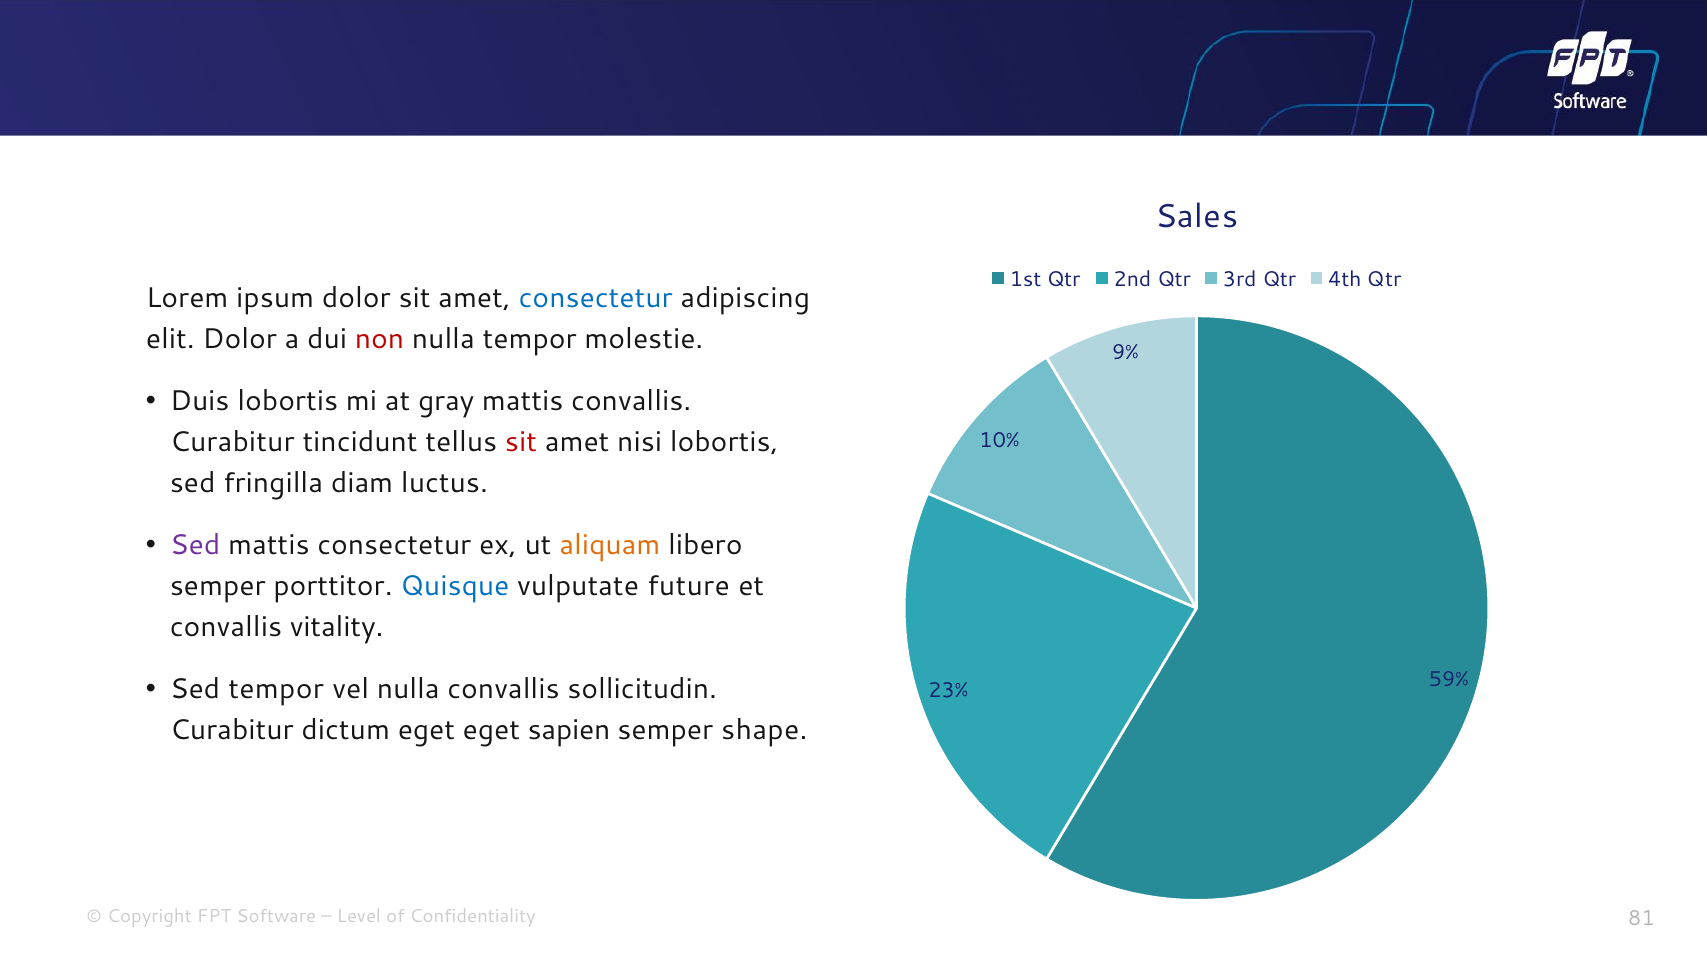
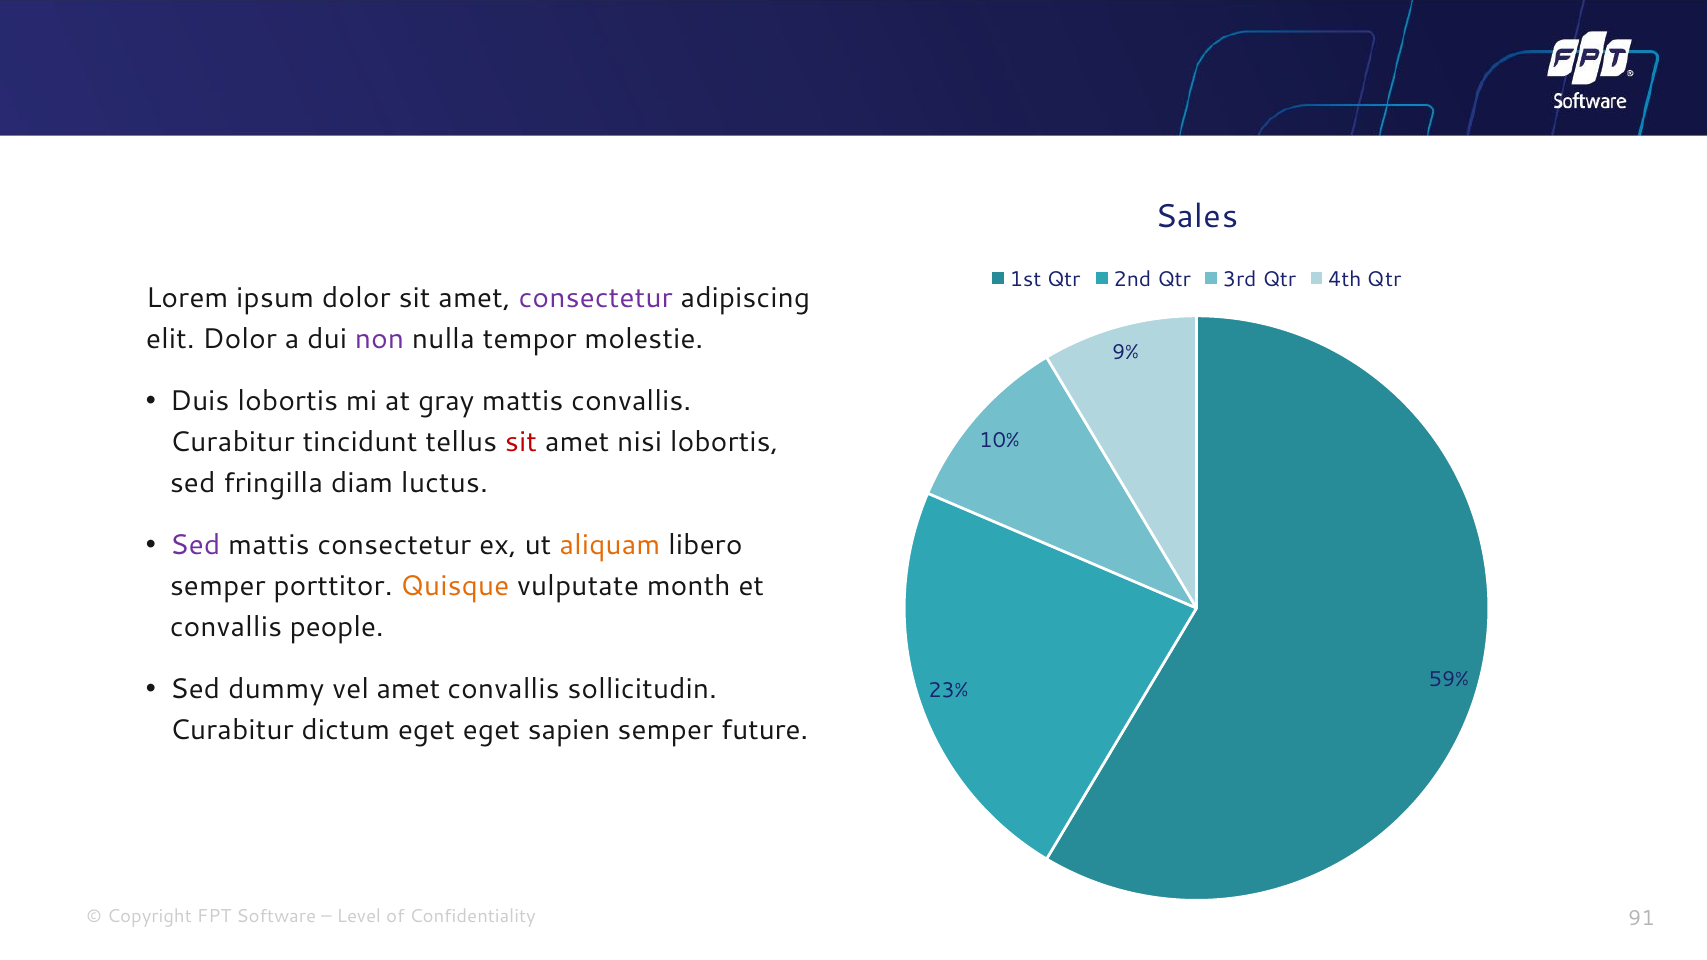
consectetur colour: blue -> purple (596, 298)
non colour: red -> purple (380, 339)
Quisque colour: blue -> orange (455, 586)
future: future -> month (689, 586)
vitality: vitality -> people (337, 627)
Sed tempor: tempor -> dummy (276, 690)
vel nulla: nulla -> amet (408, 690)
shape: shape -> future (765, 731)
81: 81 -> 91 (1641, 919)
